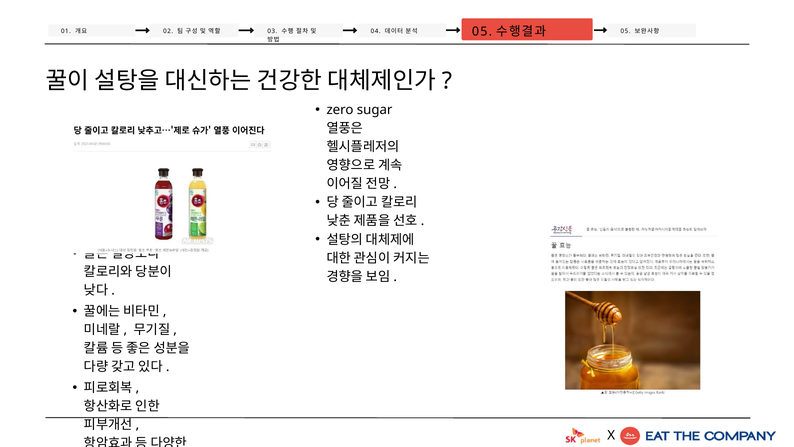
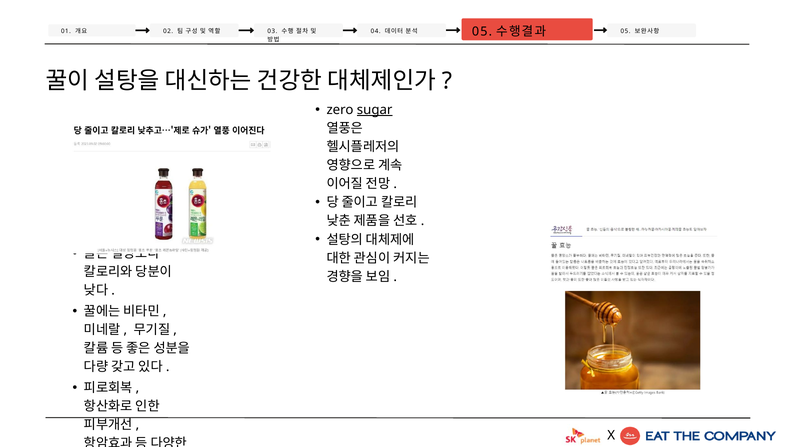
sugar underline: none -> present (375, 110)
